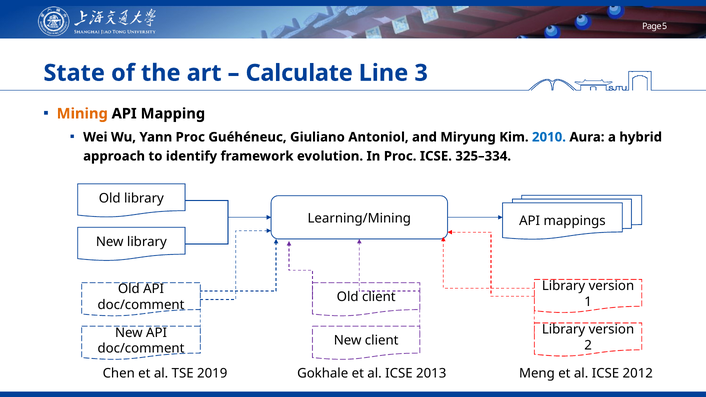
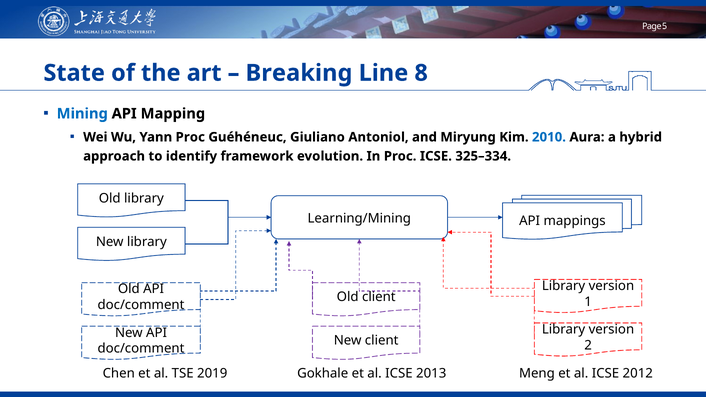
Calculate: Calculate -> Breaking (299, 73)
3: 3 -> 8 (421, 73)
Mining colour: orange -> blue (82, 114)
